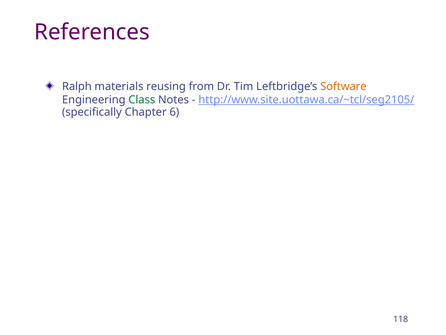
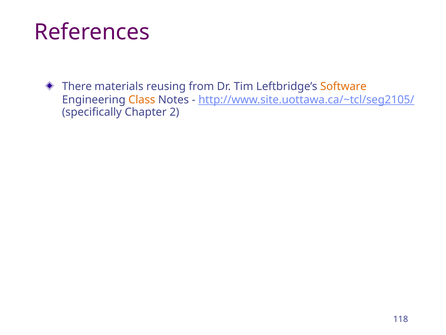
Ralph: Ralph -> There (77, 86)
Class colour: green -> orange (142, 100)
6: 6 -> 2 (174, 112)
